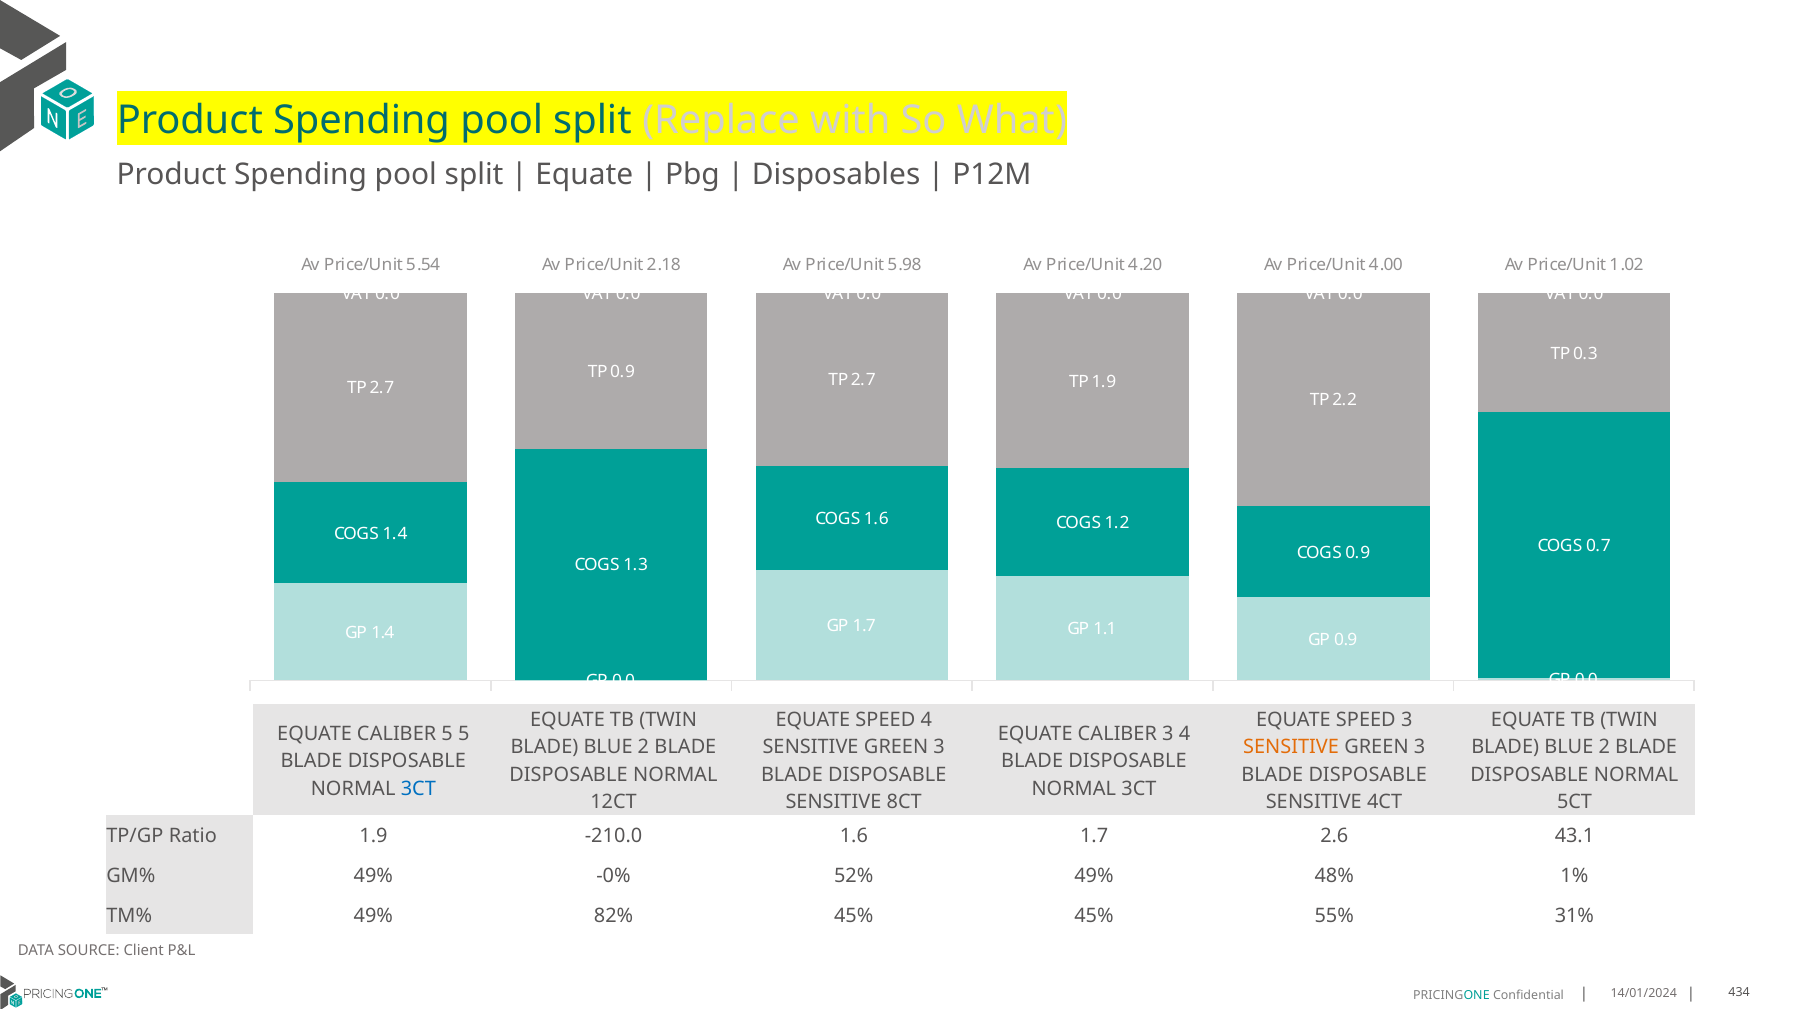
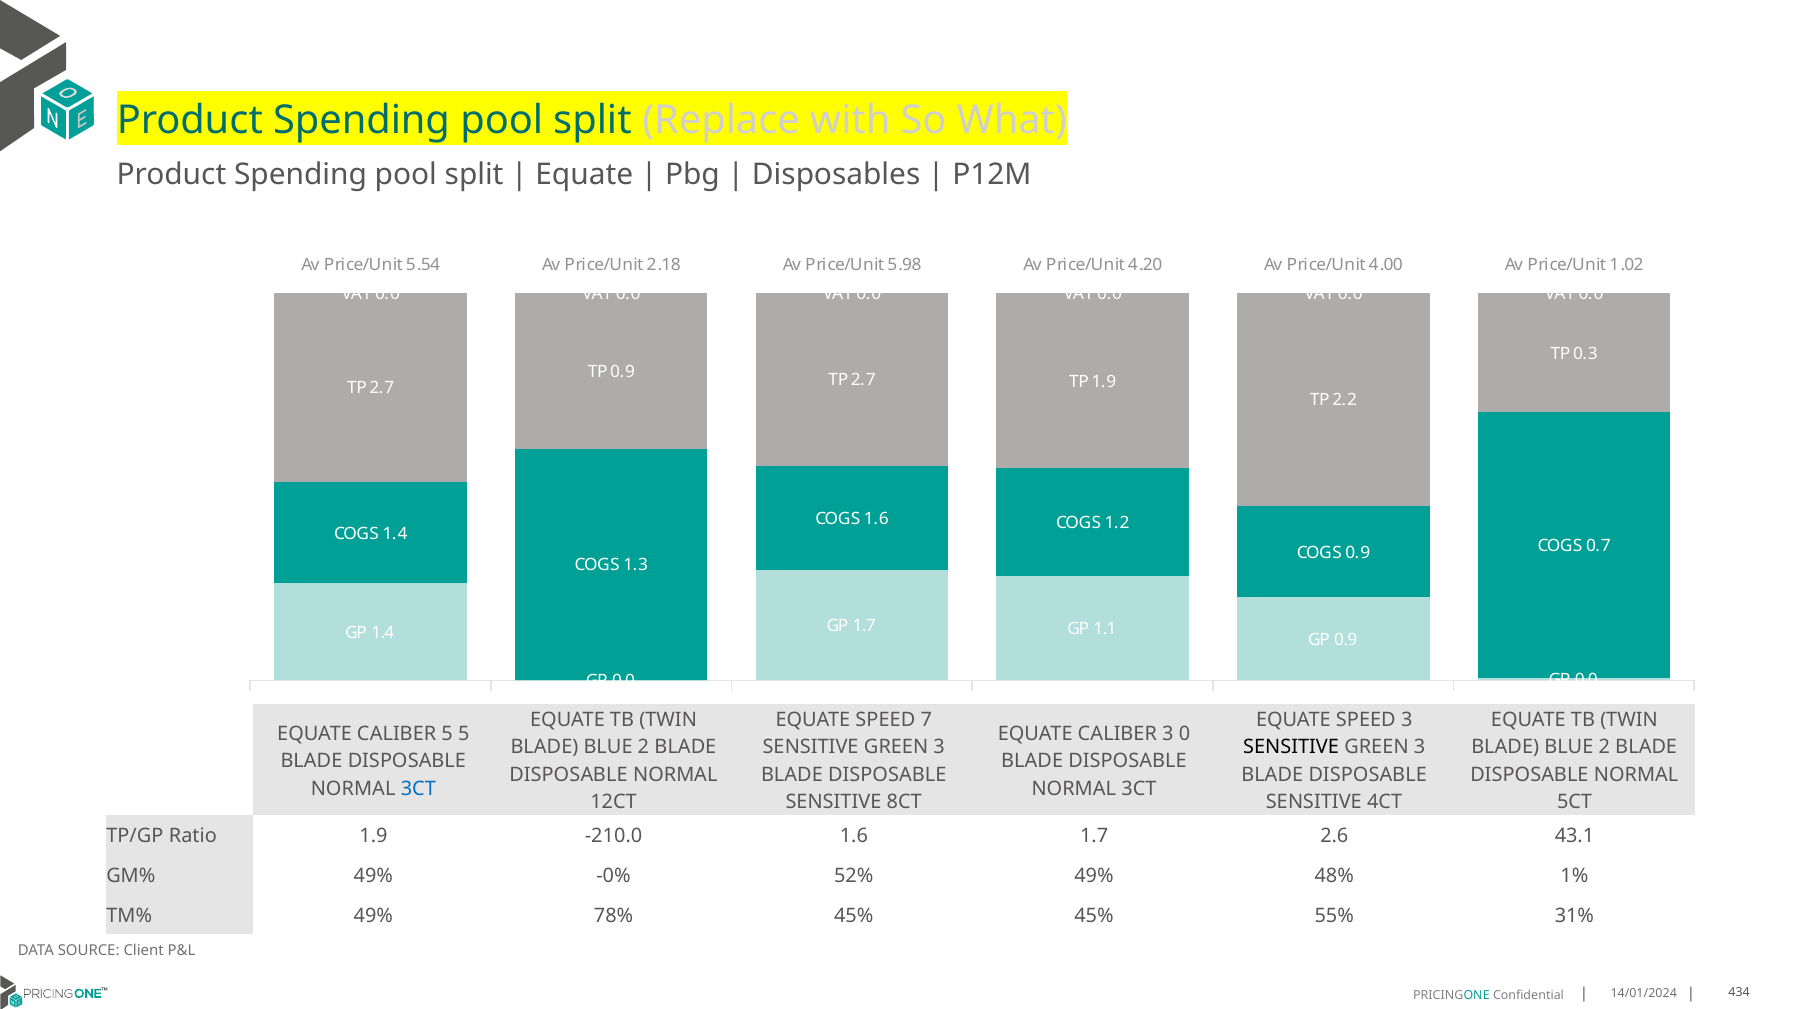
SPEED 4: 4 -> 7 (926, 720)
3 4: 4 -> 0 (1184, 734)
SENSITIVE colour: orange -> black (1291, 747)
82%: 82% -> 78% (614, 916)
